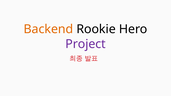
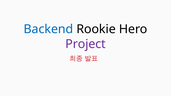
Backend colour: orange -> blue (48, 29)
